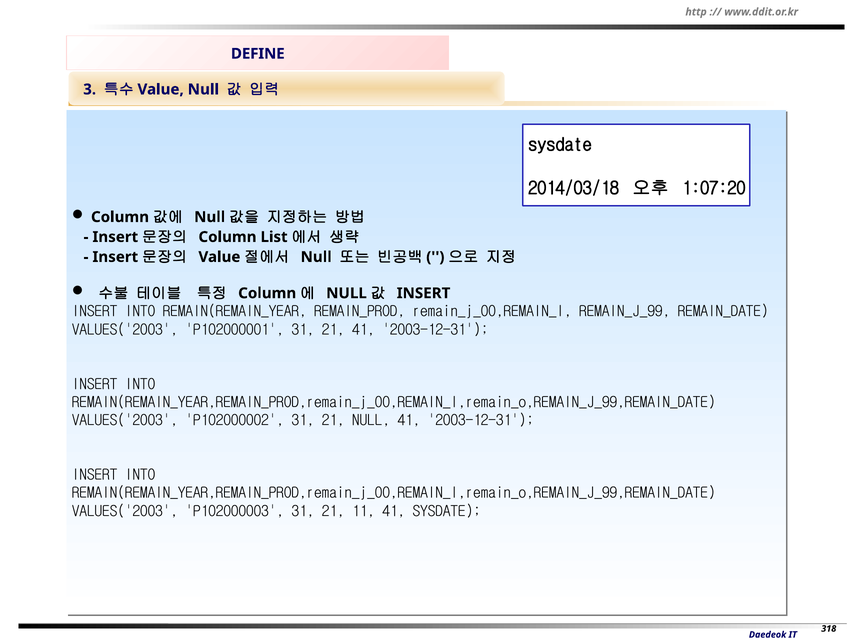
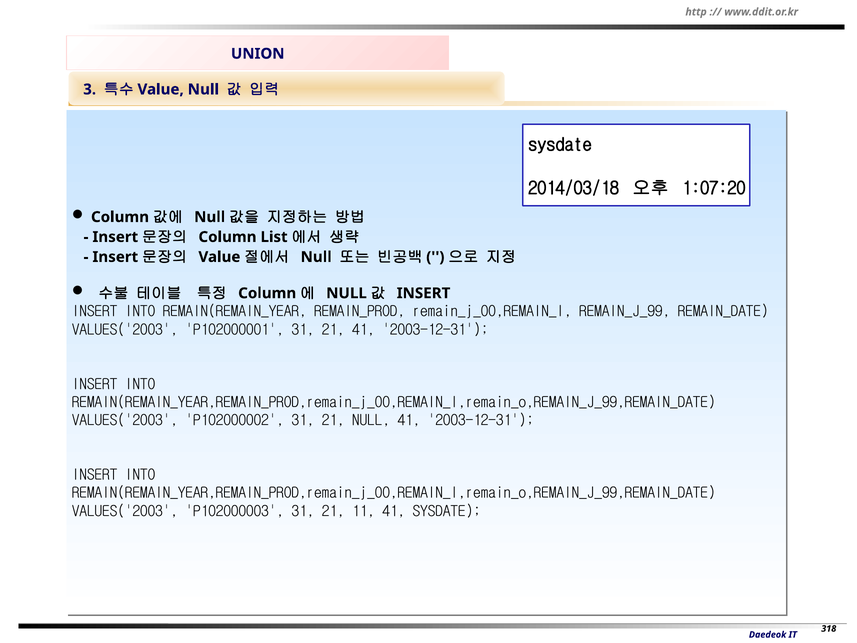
DEFINE: DEFINE -> UNION (258, 54)
